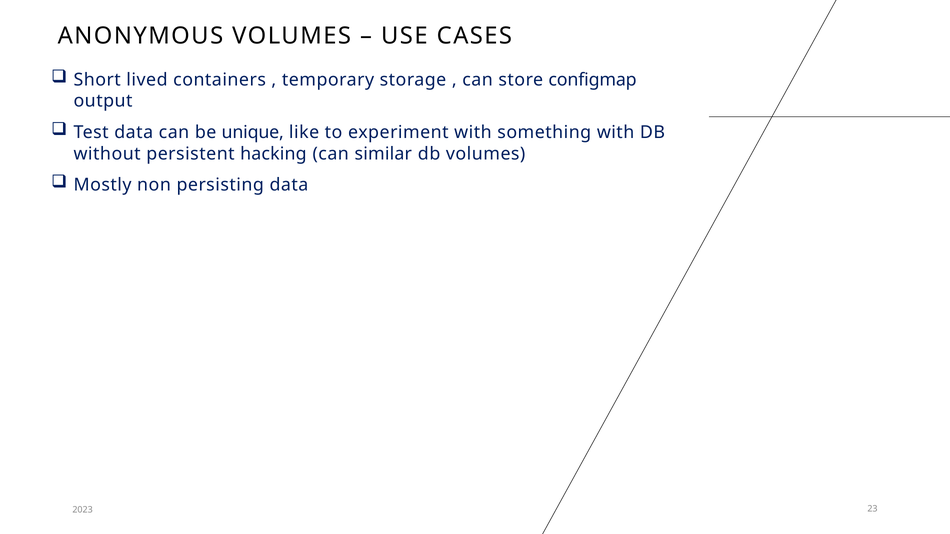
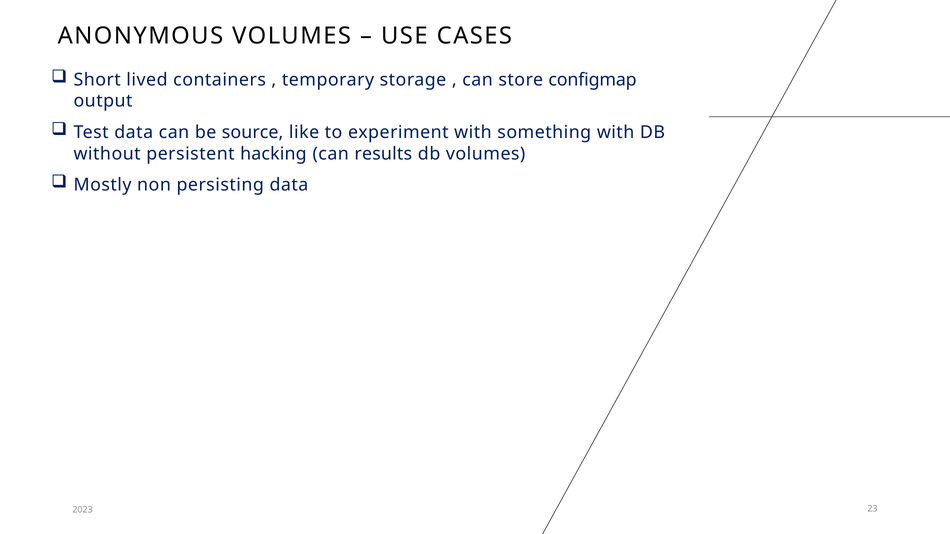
unique: unique -> source (253, 132)
similar: similar -> results (383, 154)
